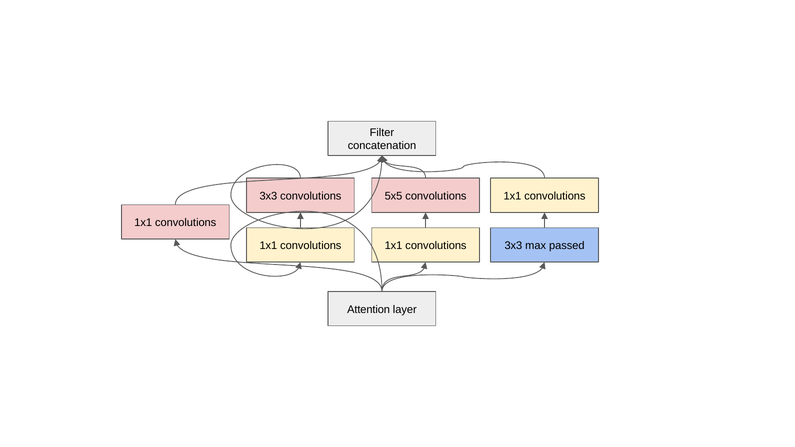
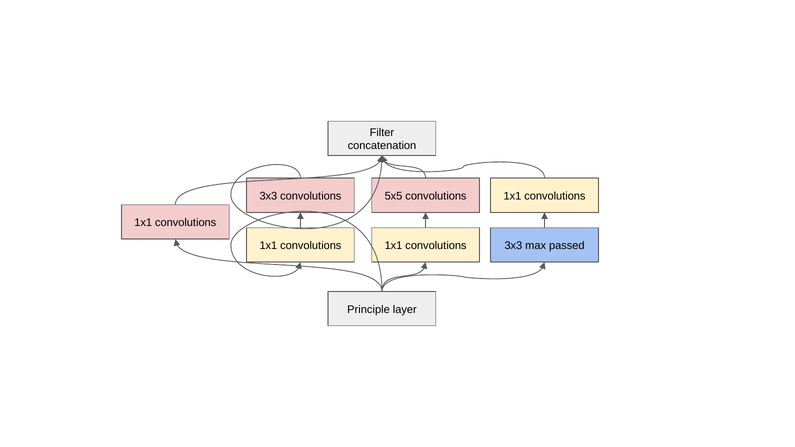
Attention: Attention -> Principle (369, 310)
